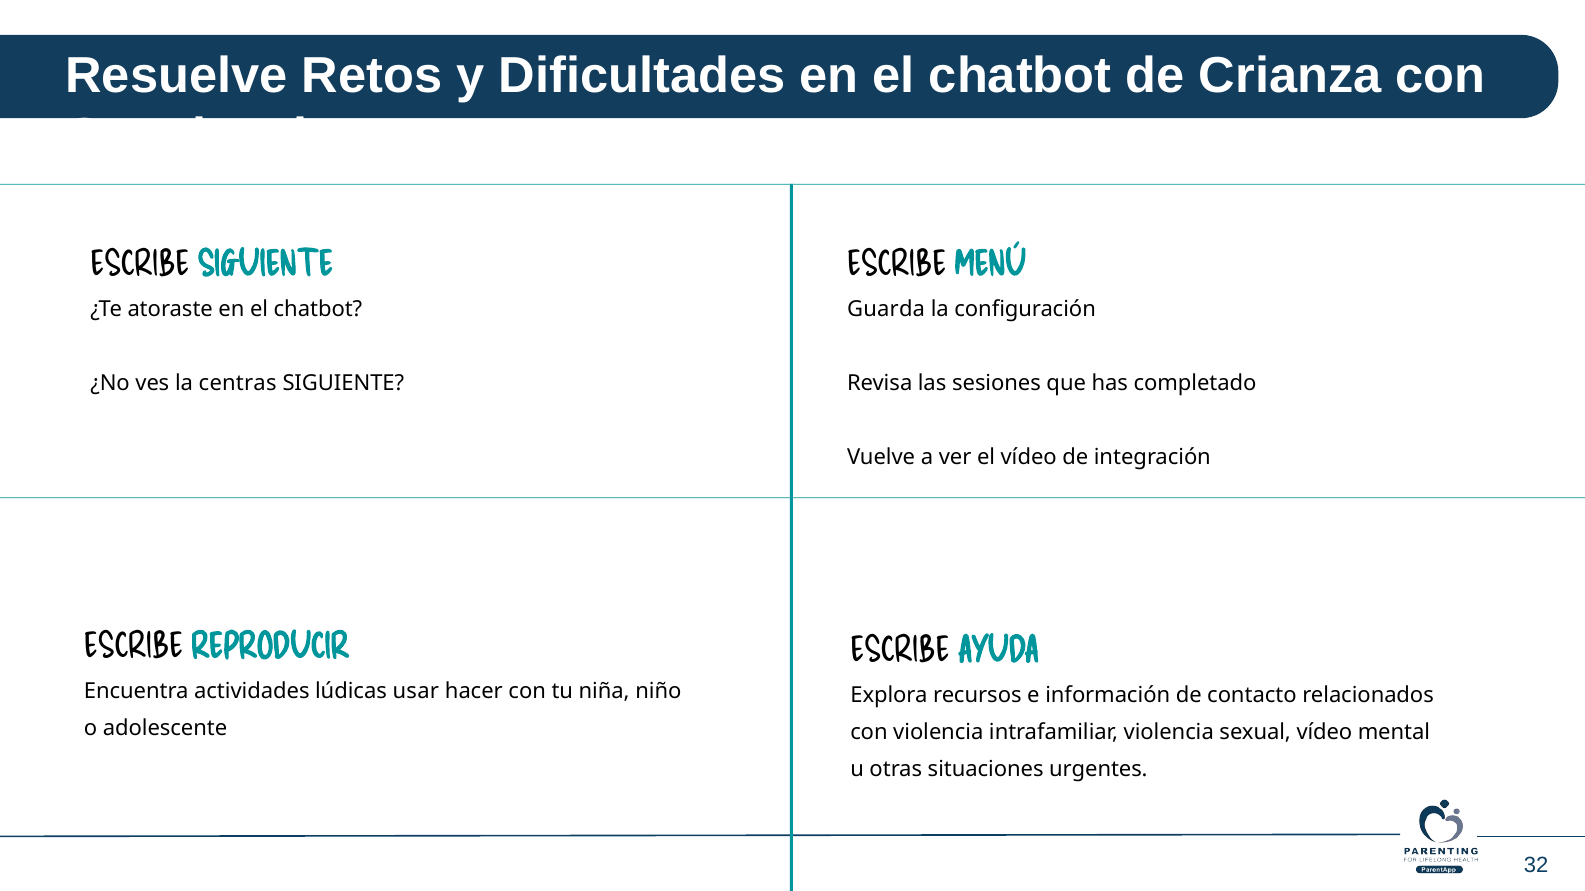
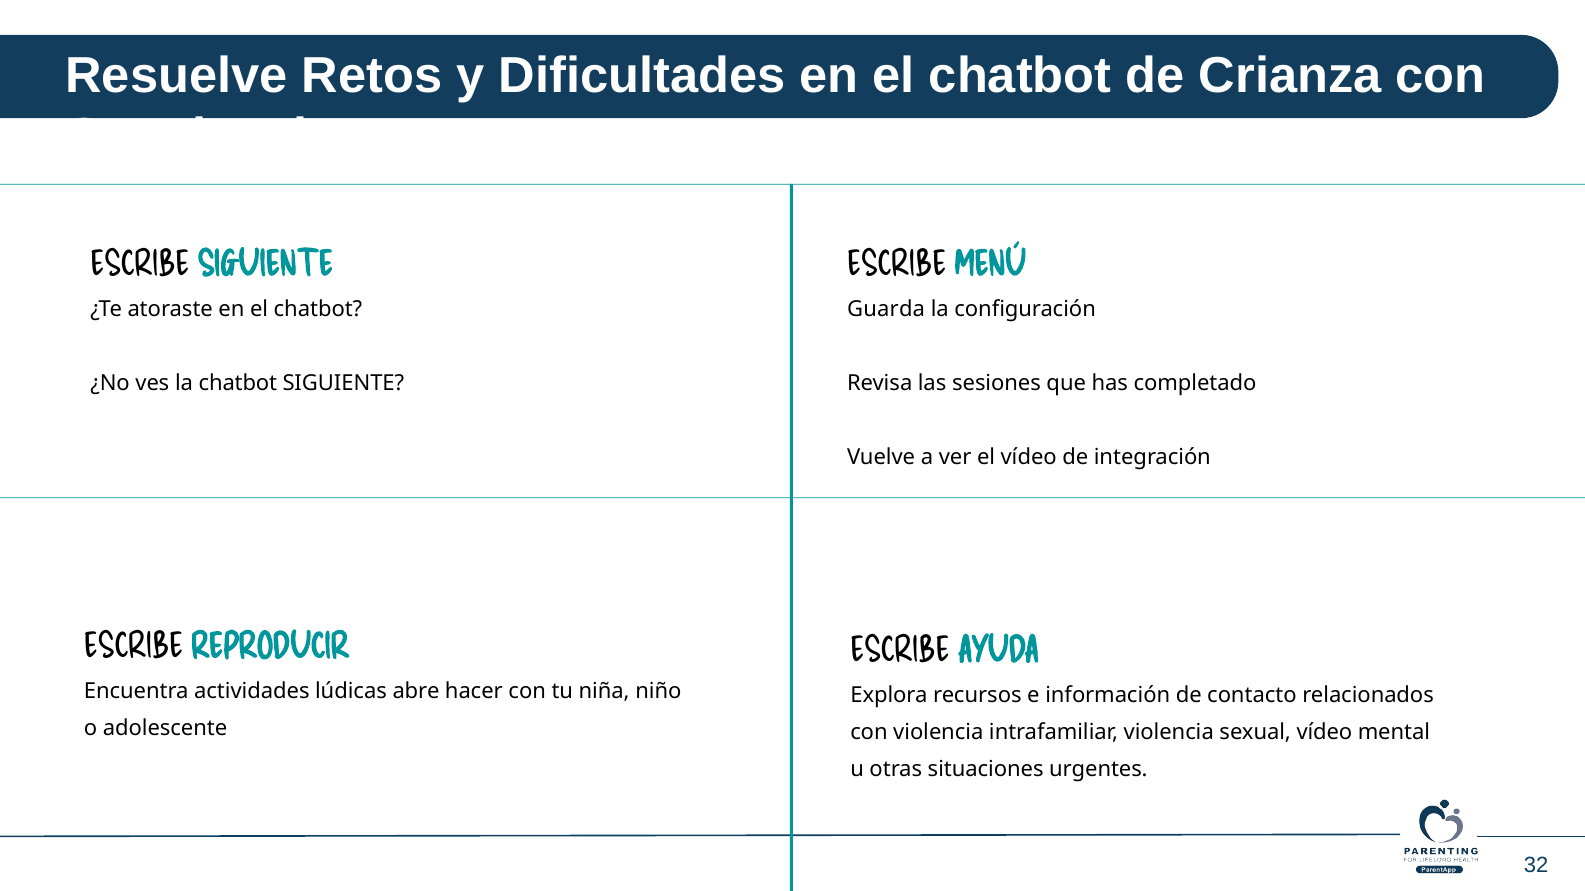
la centras: centras -> chatbot (238, 384)
usar: usar -> abre (416, 692)
